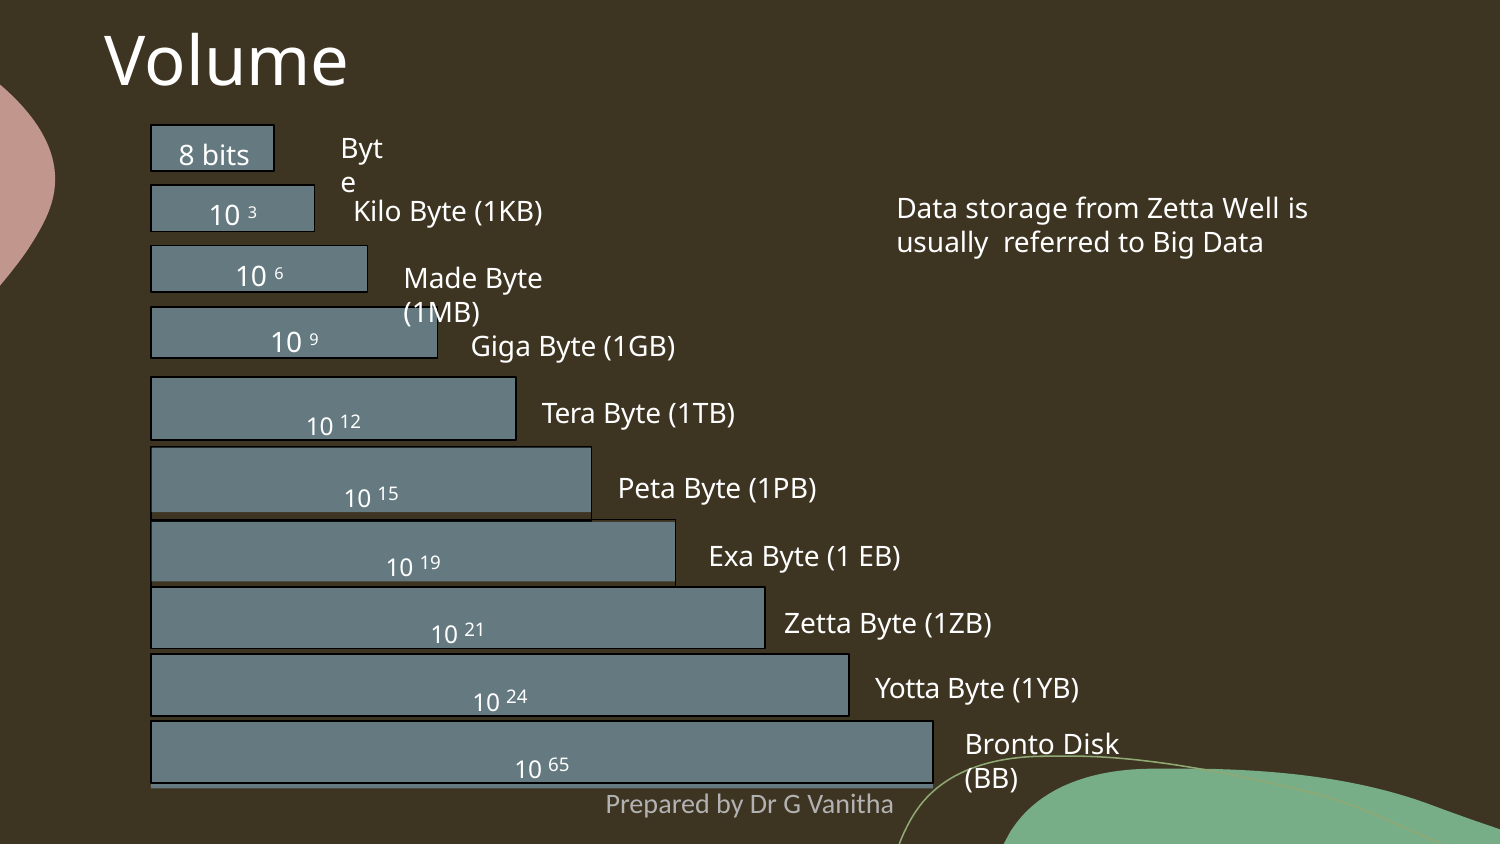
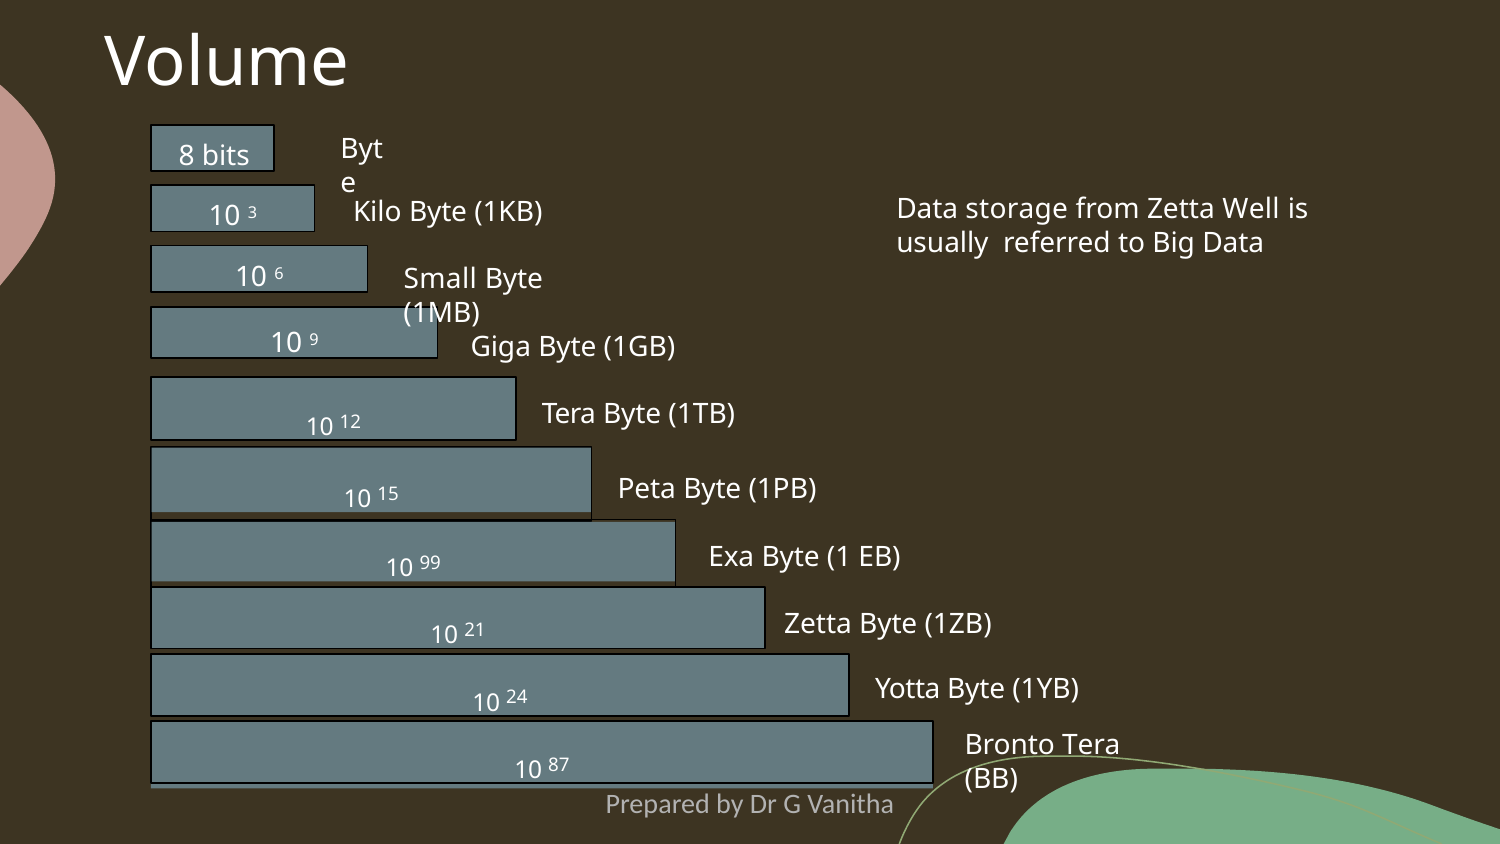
Made: Made -> Small (440, 279)
19: 19 -> 99 (430, 563)
Bronto Disk: Disk -> Tera (1091, 745)
65: 65 -> 87 (559, 765)
